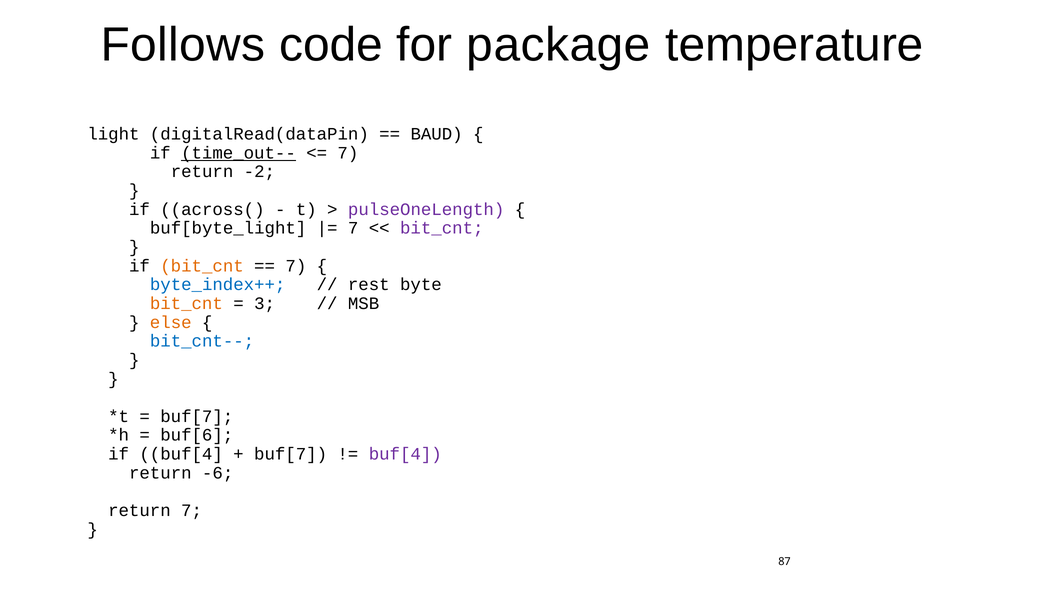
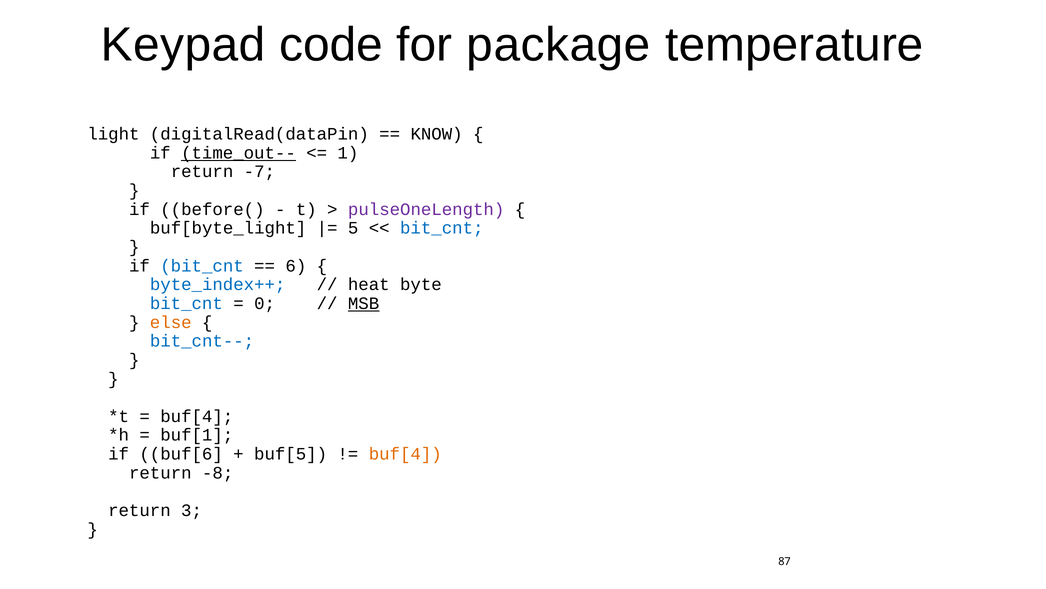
Follows: Follows -> Keypad (183, 45)
BAUD: BAUD -> KNOW (437, 134)
7: 7 -> 1 (348, 153)
-2: -2 -> -7 (259, 171)
across(: across( -> before( (212, 209)
7: 7 -> 5 (353, 228)
bit_cnt colour: purple -> blue (442, 228)
bit_cnt colour: orange -> blue (202, 265)
7: 7 -> 6 (296, 265)
rest: rest -> heat (369, 284)
bit_cnt colour: orange -> blue (186, 303)
3: 3 -> 0 (265, 303)
MSB underline: none -> present (364, 303)
buf[7: buf[7 -> buf[4 (197, 416)
buf[6: buf[6 -> buf[1 (197, 435)
if buf[4: buf[4 -> buf[6 (181, 454)
buf[7: buf[7 -> buf[5 (291, 454)
buf[4 colour: purple -> orange (405, 454)
-6: -6 -> -8 (218, 472)
return 7: 7 -> 3 (192, 510)
